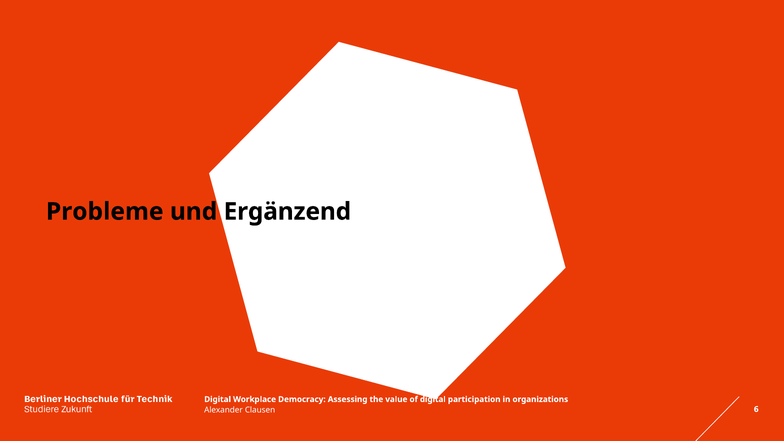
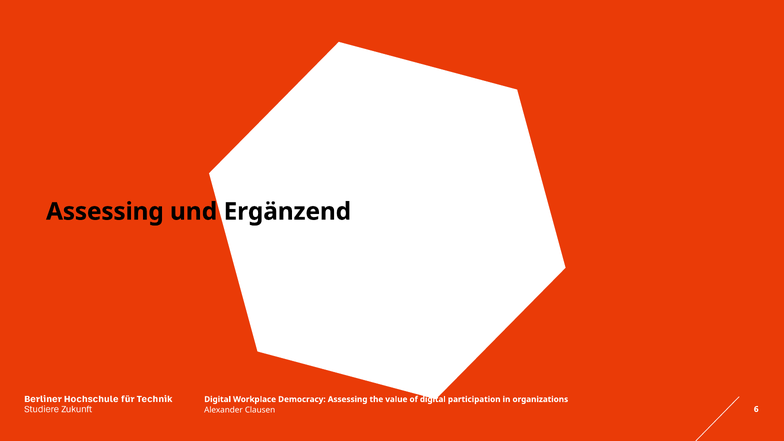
Probleme: Probleme -> Assessing (105, 212)
